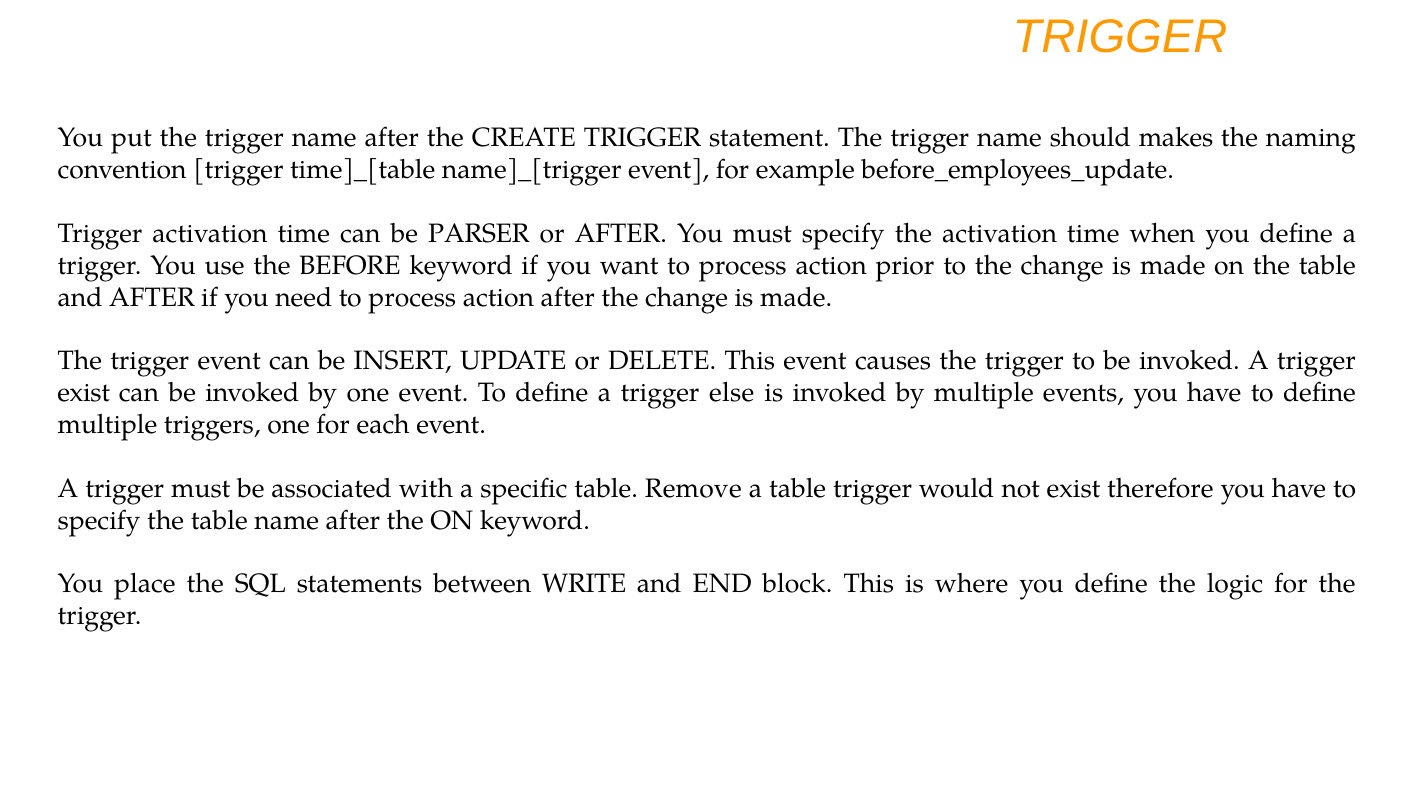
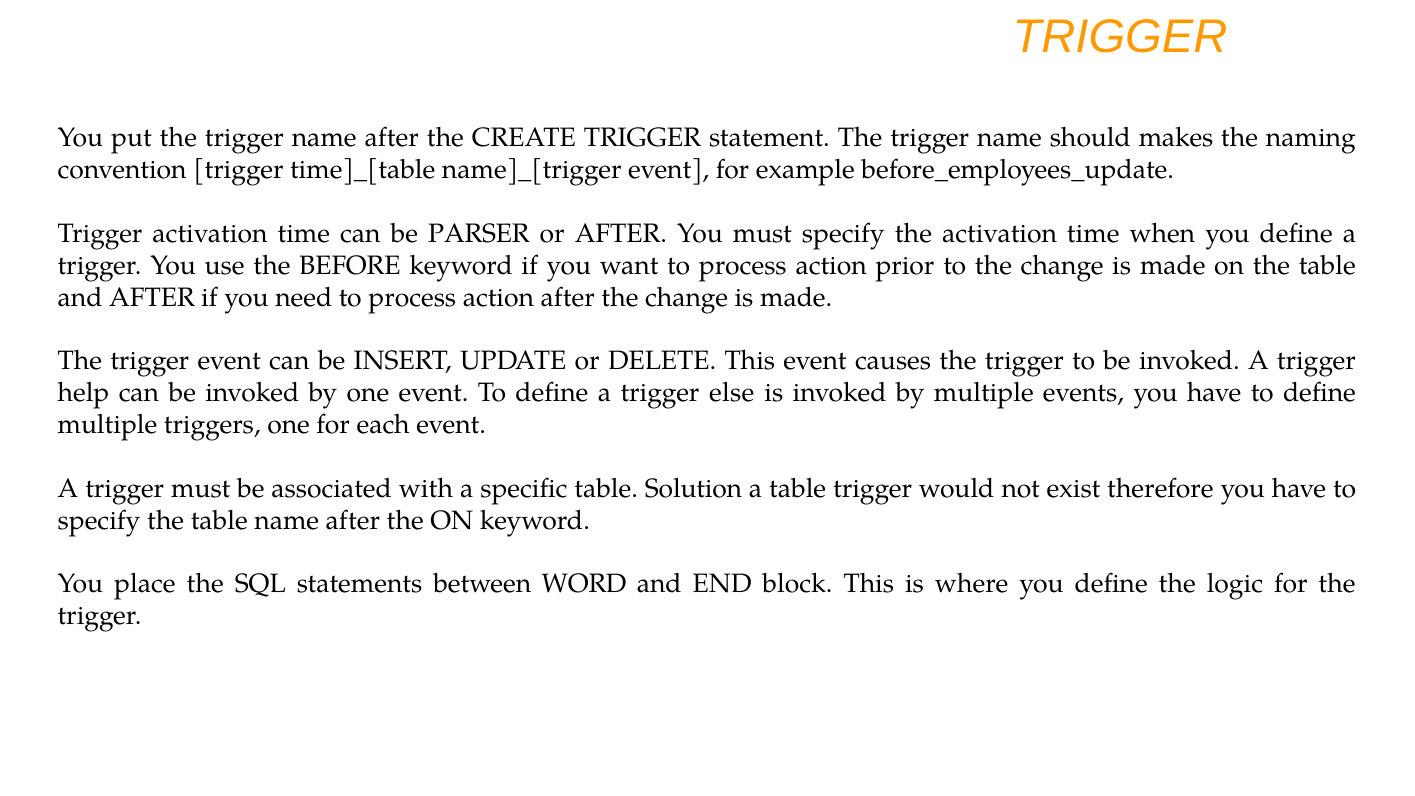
exist: exist -> help (84, 393)
Remove: Remove -> Solution (694, 488)
WRITE: WRITE -> WORD (584, 584)
